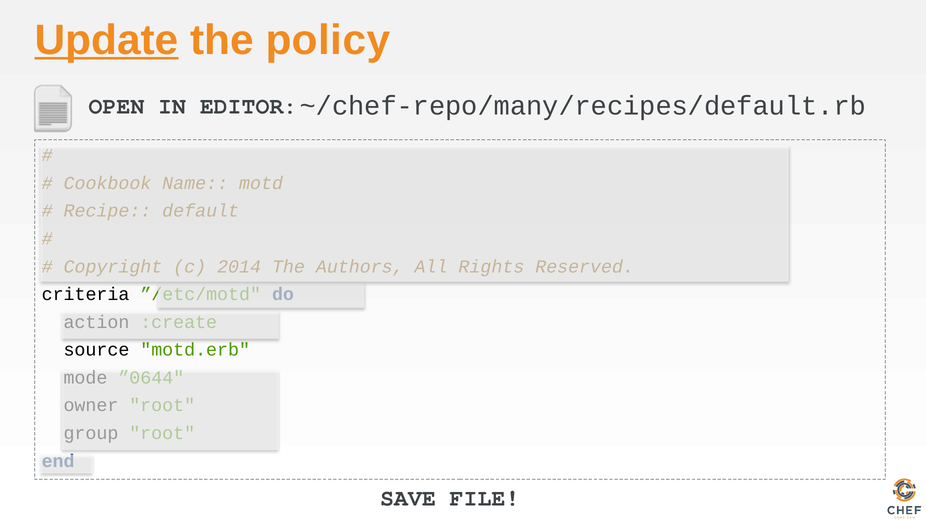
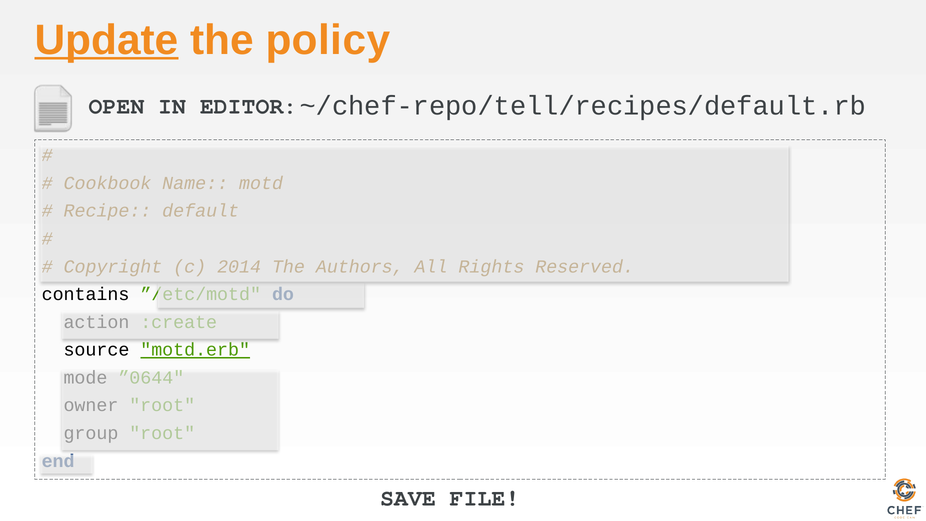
~/chef-repo/many/recipes/default.rb: ~/chef-repo/many/recipes/default.rb -> ~/chef-repo/tell/recipes/default.rb (583, 106)
criteria: criteria -> contains (86, 294)
motd.erb underline: none -> present (195, 350)
